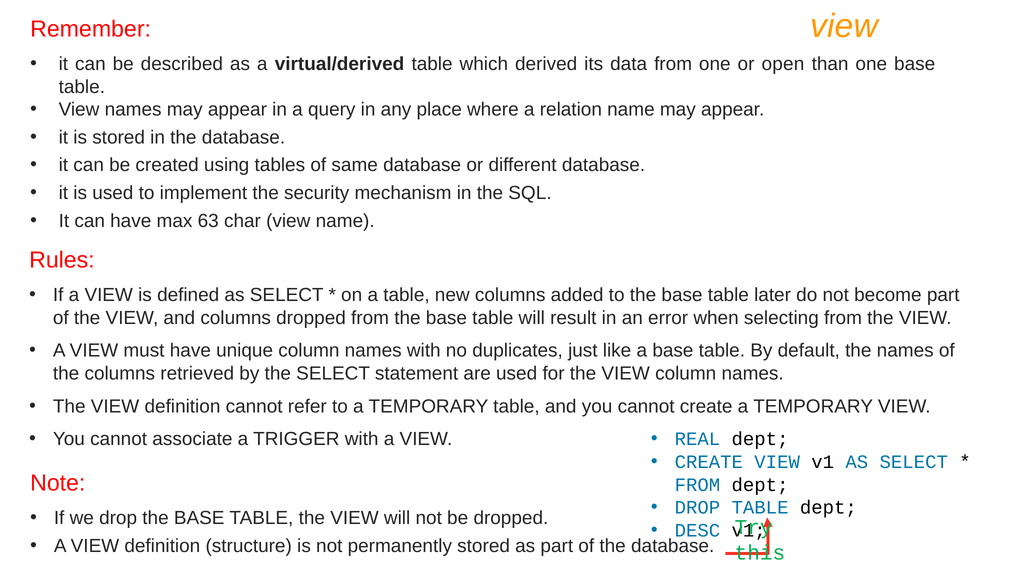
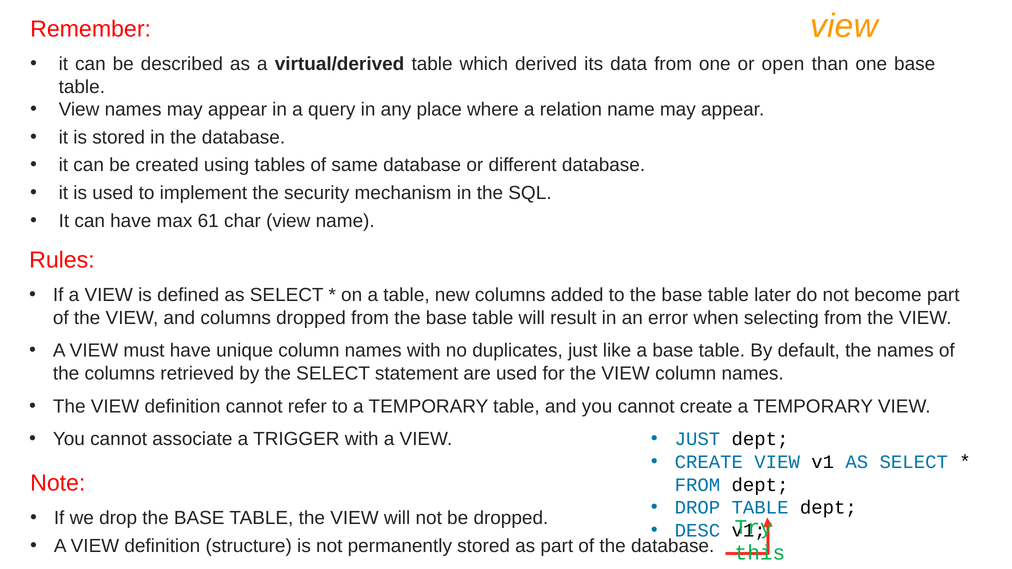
63: 63 -> 61 (208, 221)
REAL: REAL -> JUST (697, 439)
